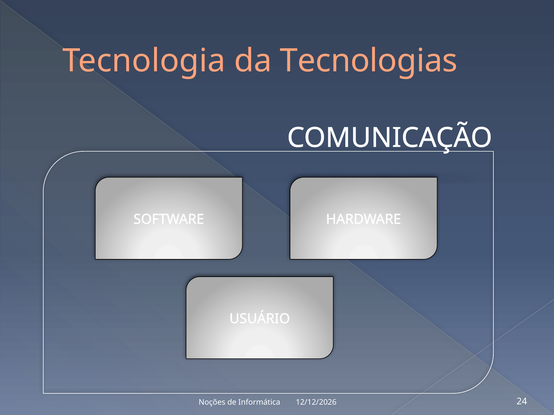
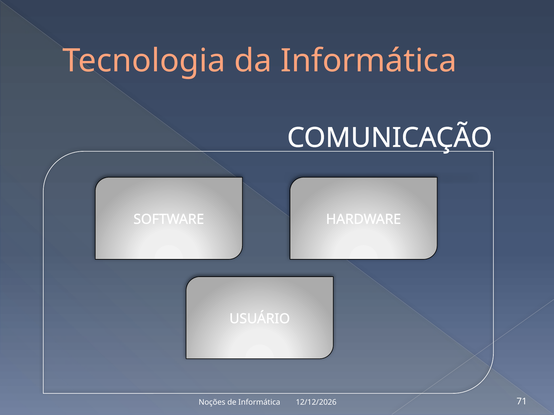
da Tecnologias: Tecnologias -> Informática (369, 61)
24: 24 -> 71 (522, 402)
